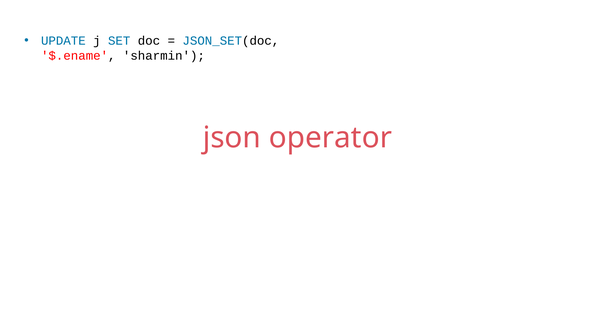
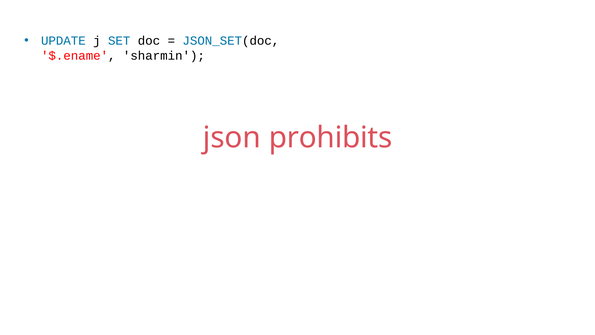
operator: operator -> prohibits (331, 137)
